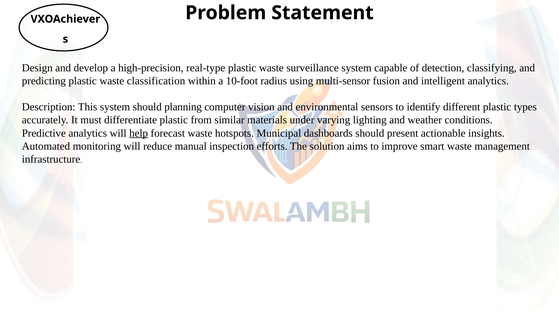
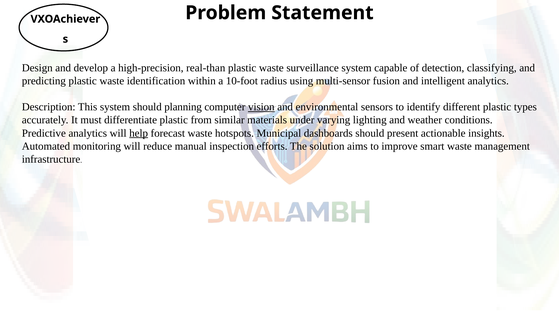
real-type: real-type -> real-than (206, 68)
classification: classification -> identification (156, 81)
vision underline: none -> present (261, 107)
